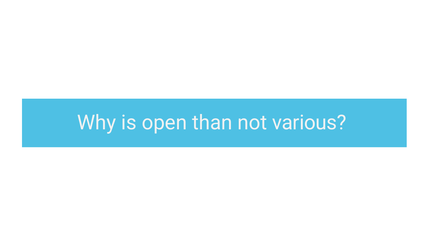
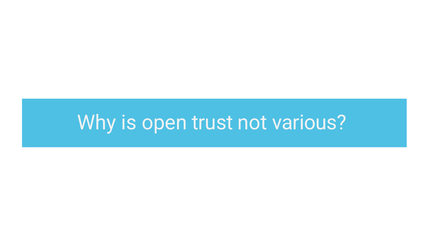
than: than -> trust (212, 123)
